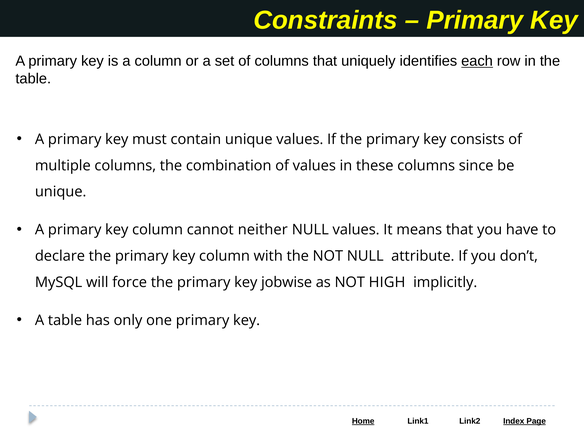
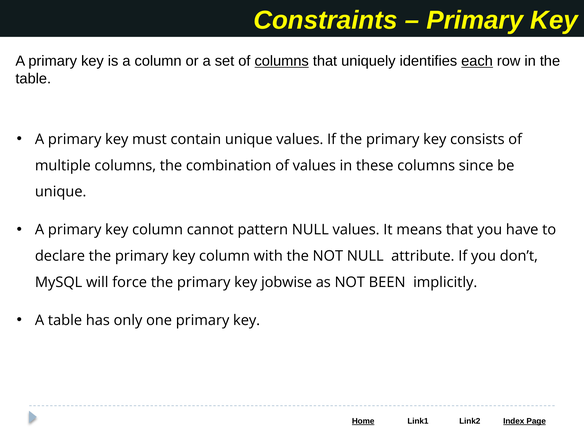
columns underline: none -> present (282, 61)
neither: neither -> pattern (263, 230)
HIGH: HIGH -> BEEN (387, 282)
